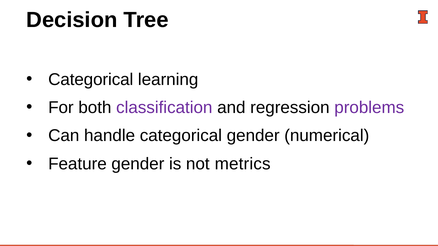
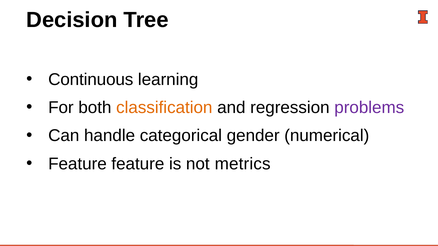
Categorical: Categorical -> Continuous (91, 80)
classification colour: purple -> orange (164, 108)
Feature gender: gender -> feature (138, 164)
